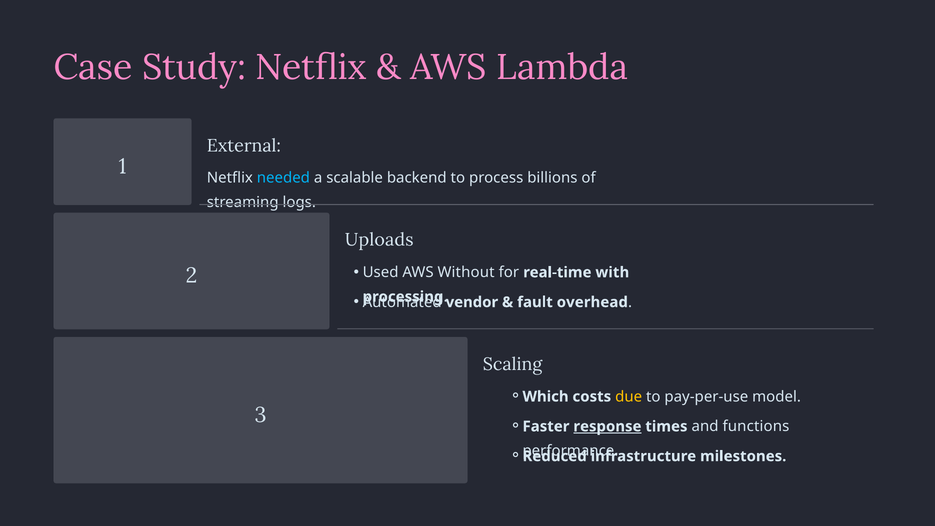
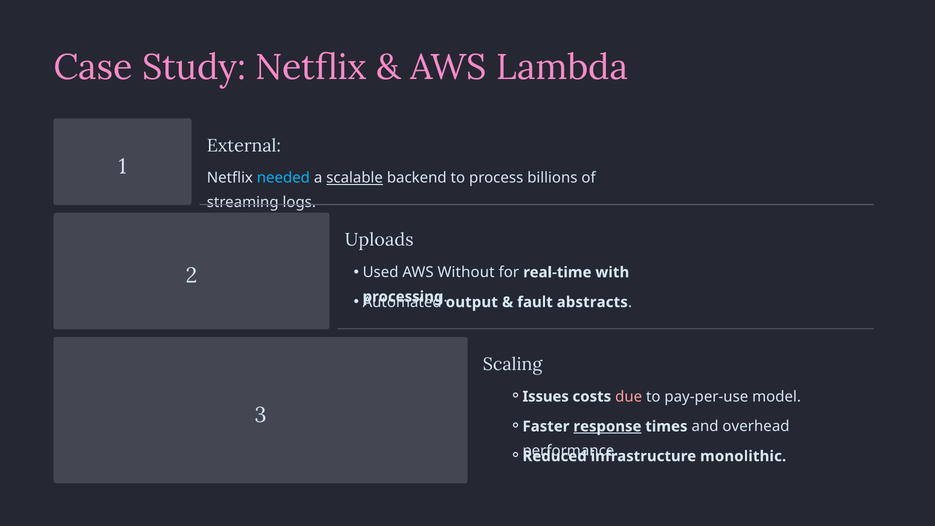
scalable underline: none -> present (355, 178)
vendor: vendor -> output (472, 302)
overhead: overhead -> abstracts (592, 302)
Which: Which -> Issues (546, 397)
due colour: yellow -> pink (629, 397)
functions: functions -> overhead (756, 426)
milestones: milestones -> monolithic (743, 456)
